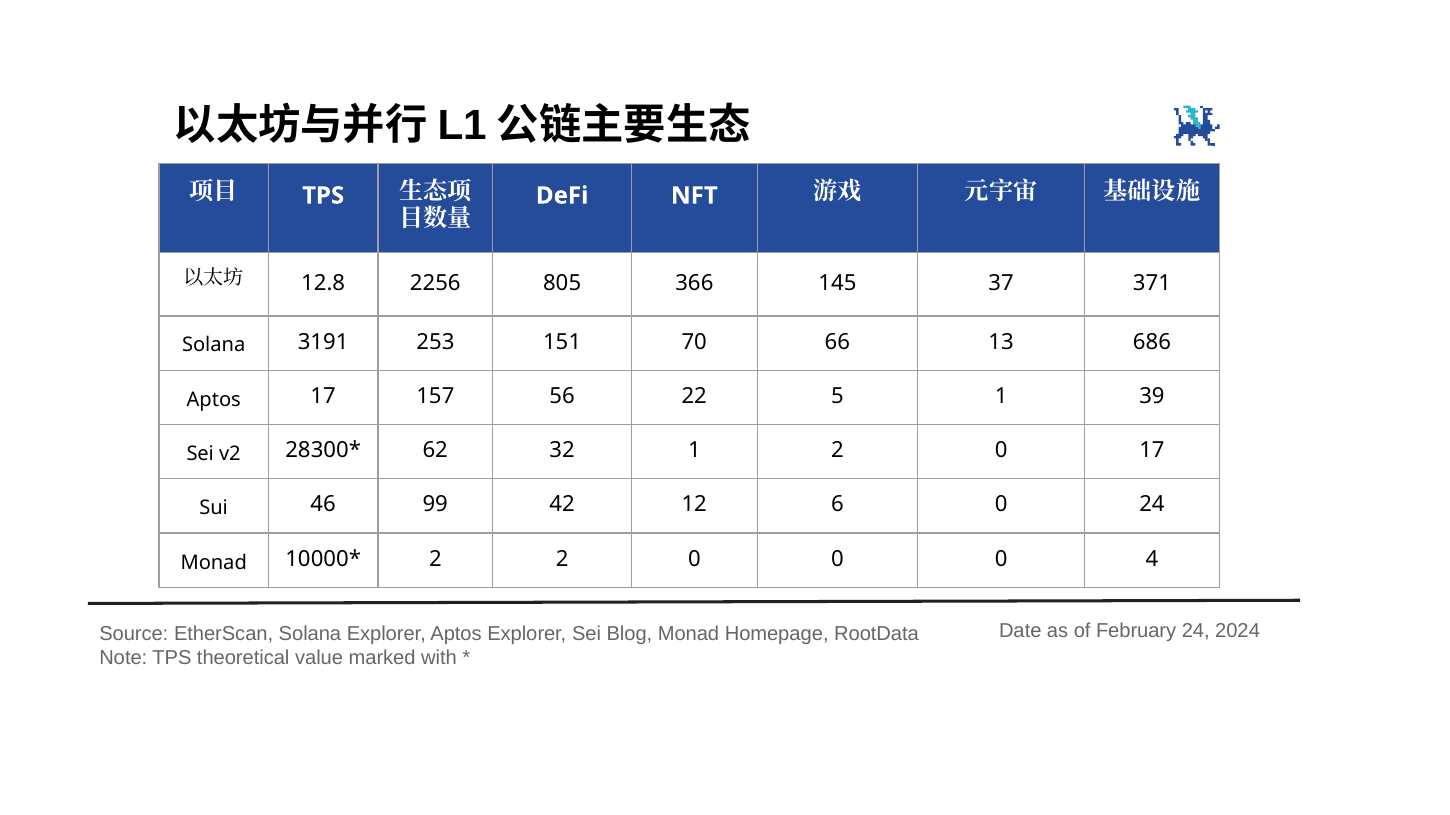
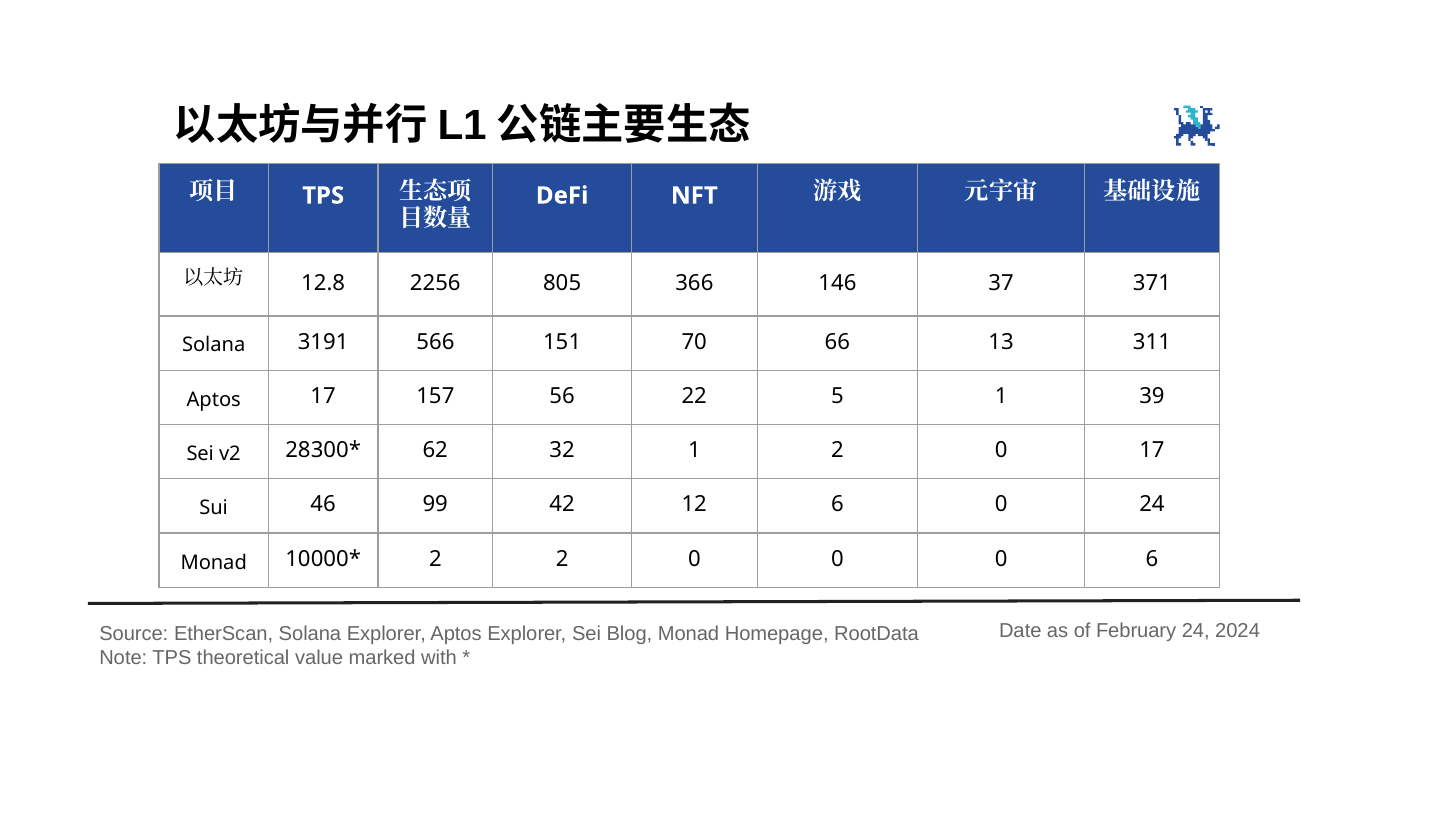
145: 145 -> 146 (837, 283)
253: 253 -> 566 (435, 342)
686: 686 -> 311 (1152, 342)
0 4: 4 -> 6 (1152, 559)
